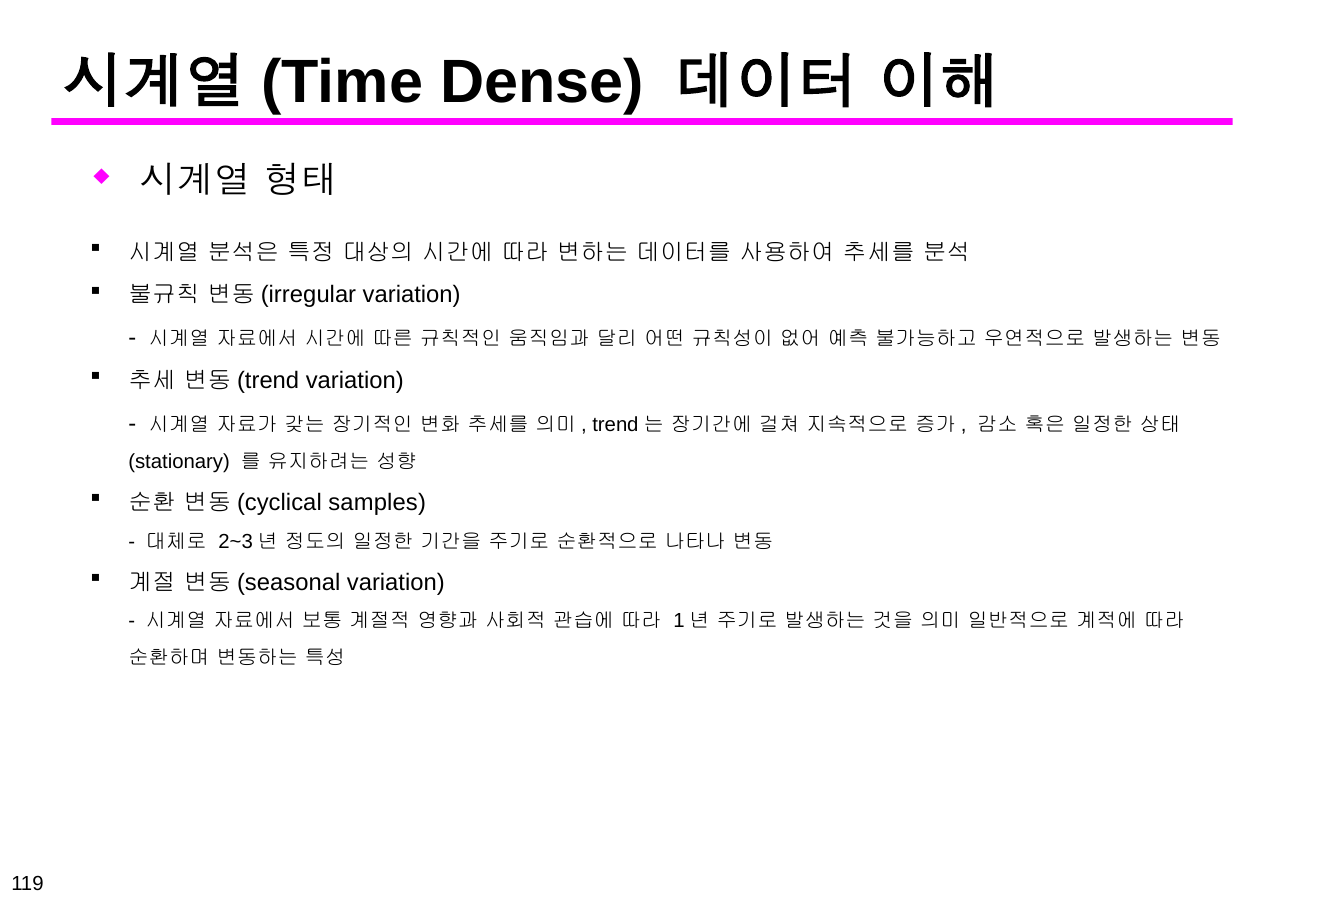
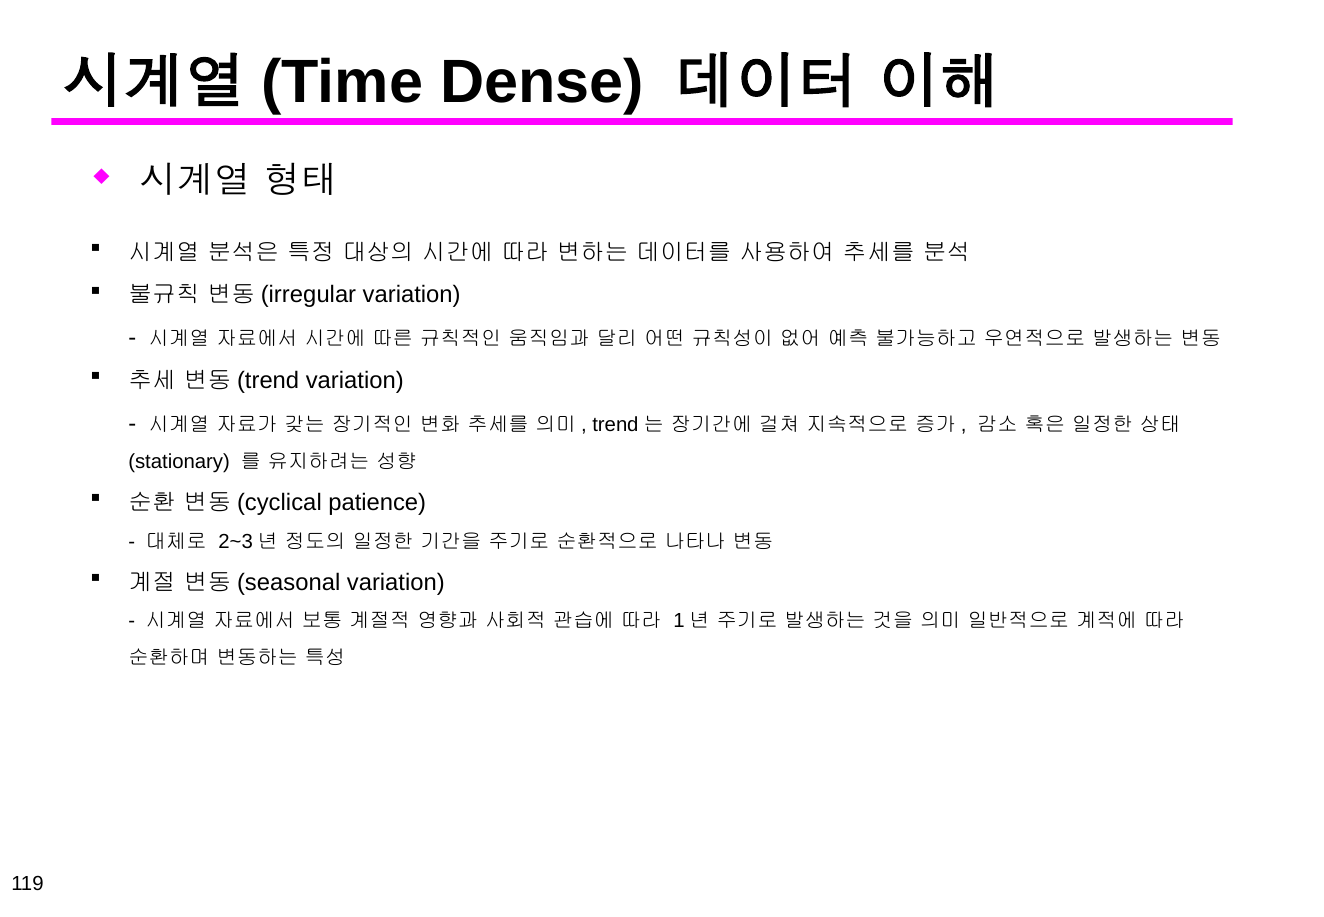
samples: samples -> patience (377, 503)
